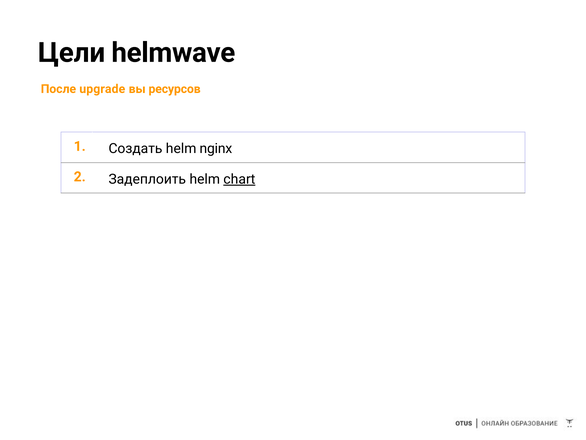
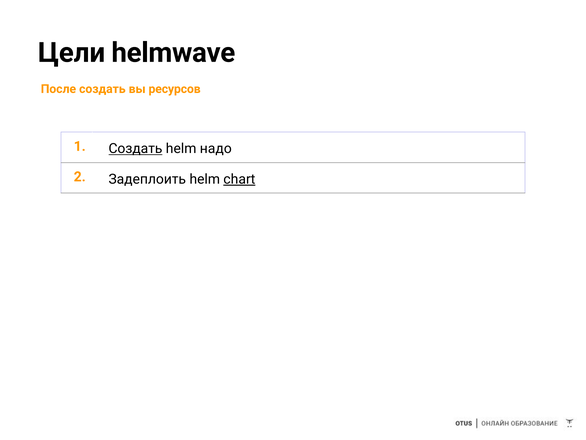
После upgrade: upgrade -> создать (102, 89)
Создать underline: none -> present (135, 149)
nginx: nginx -> надо (216, 149)
